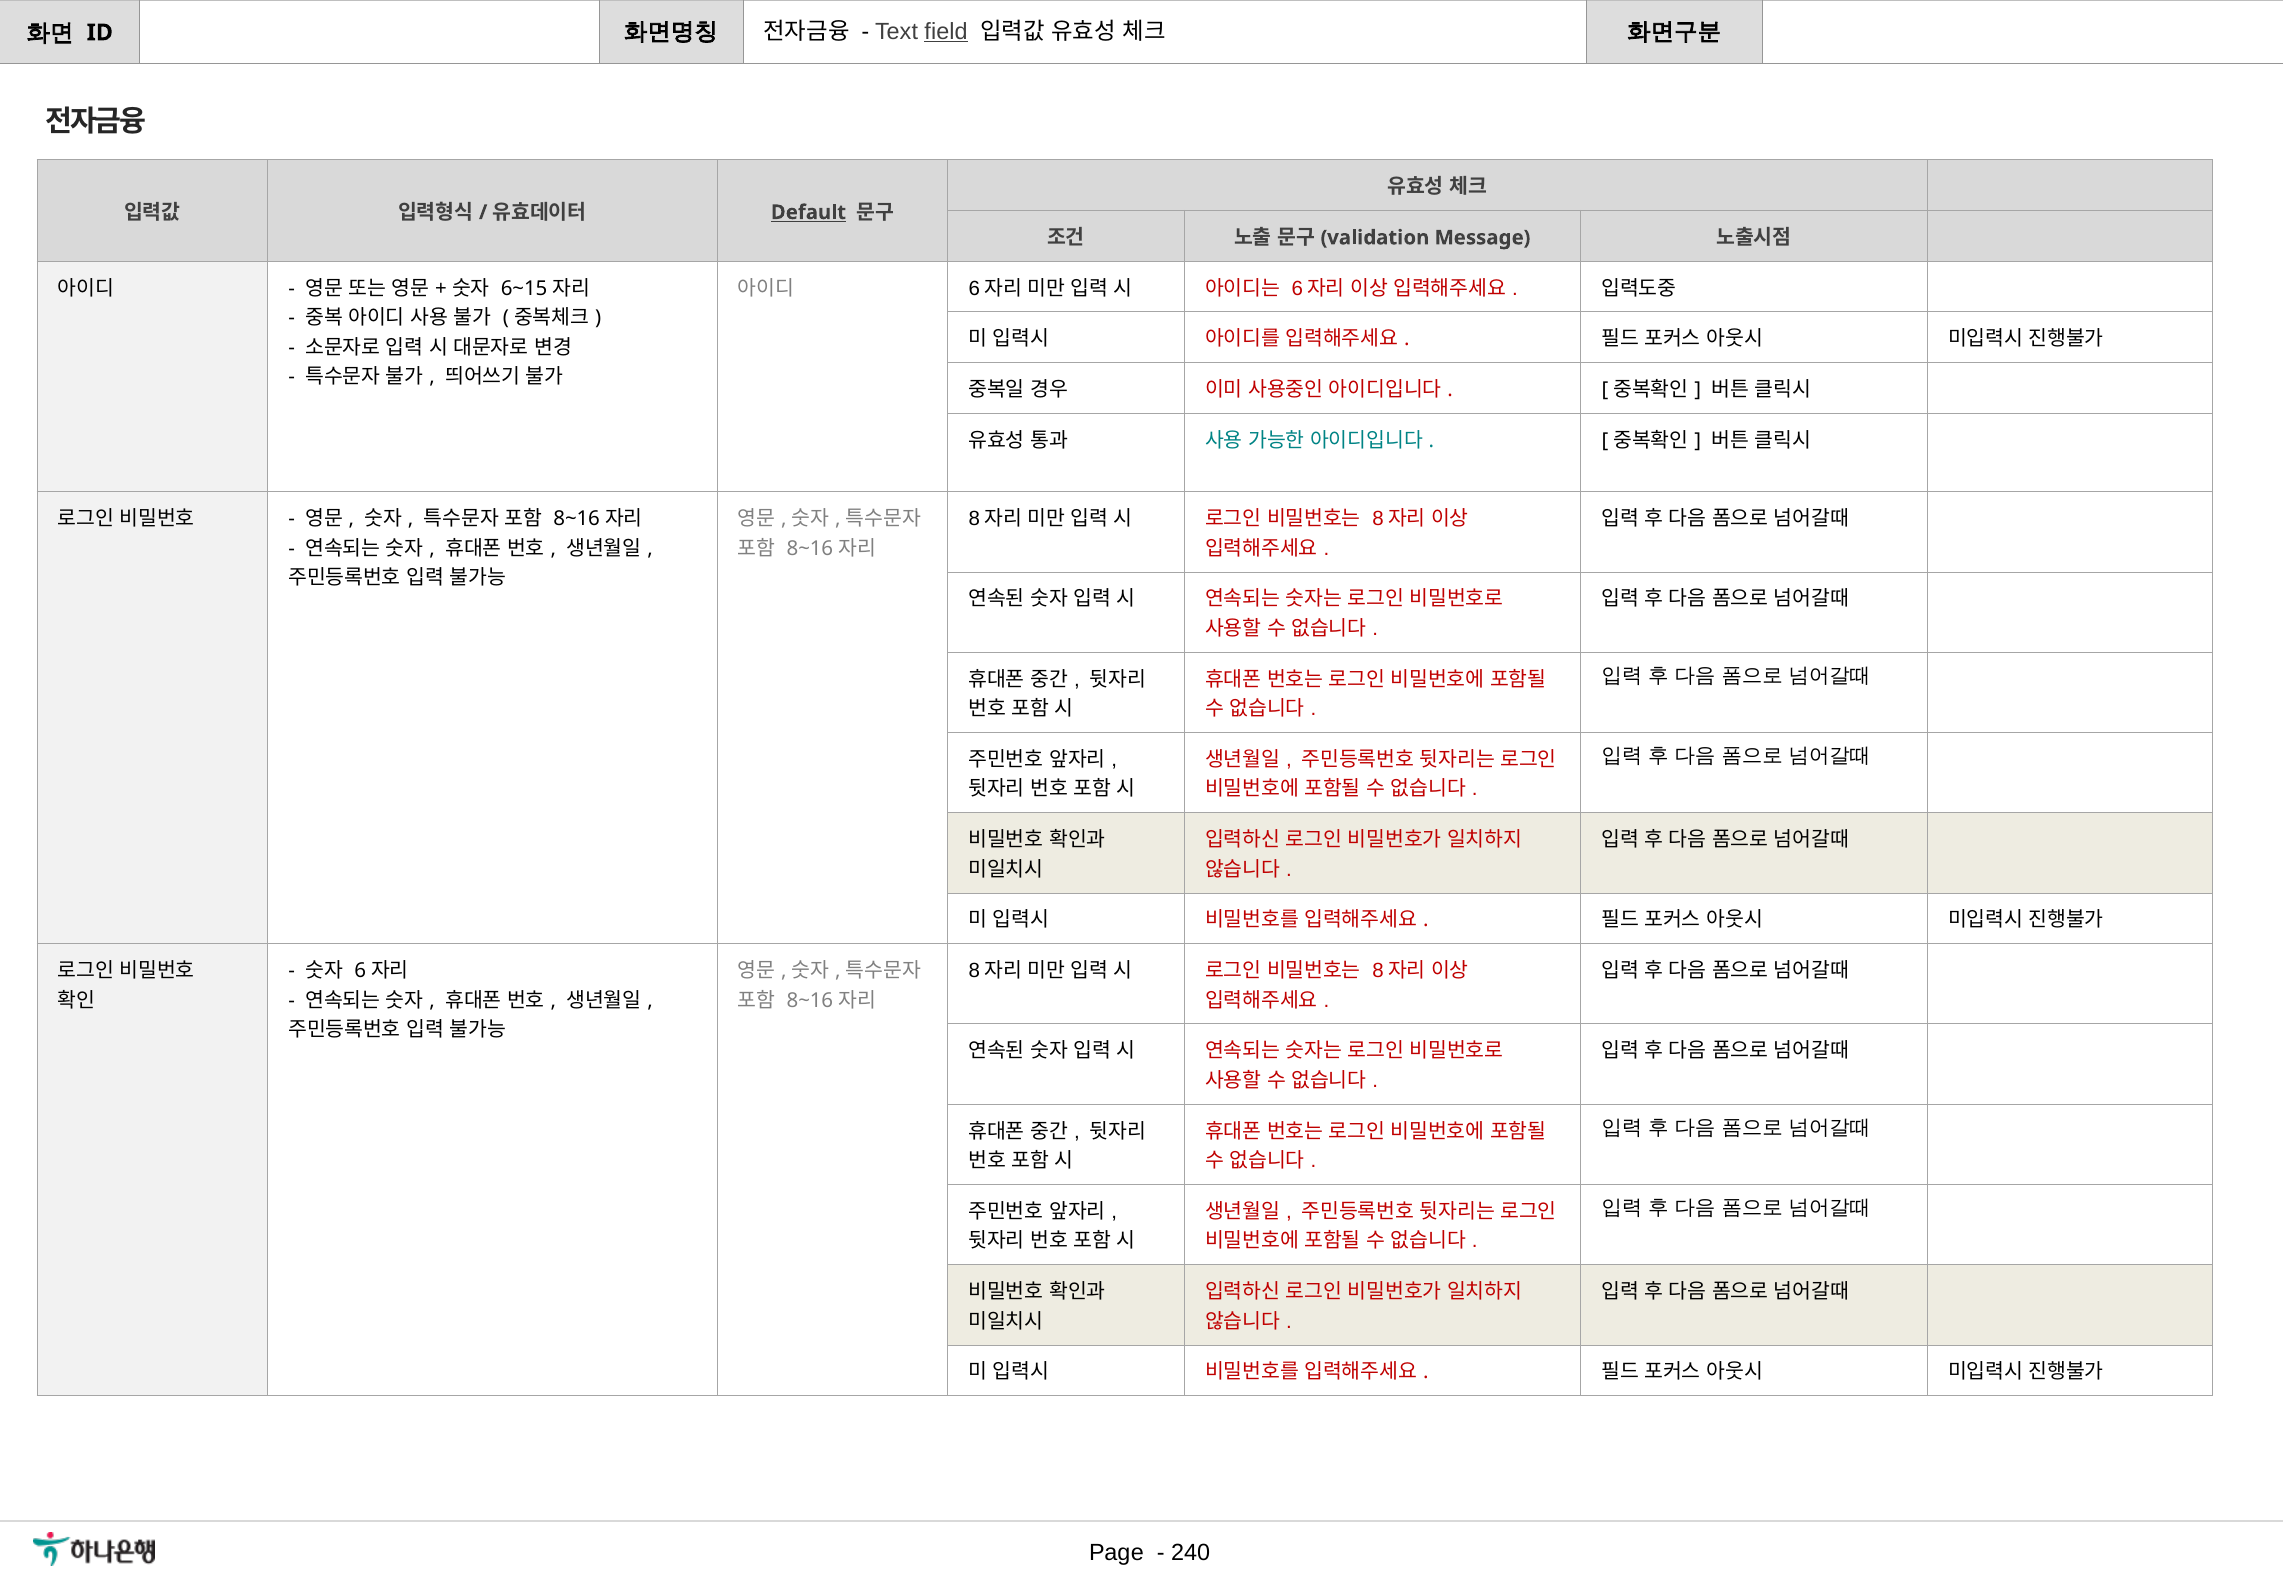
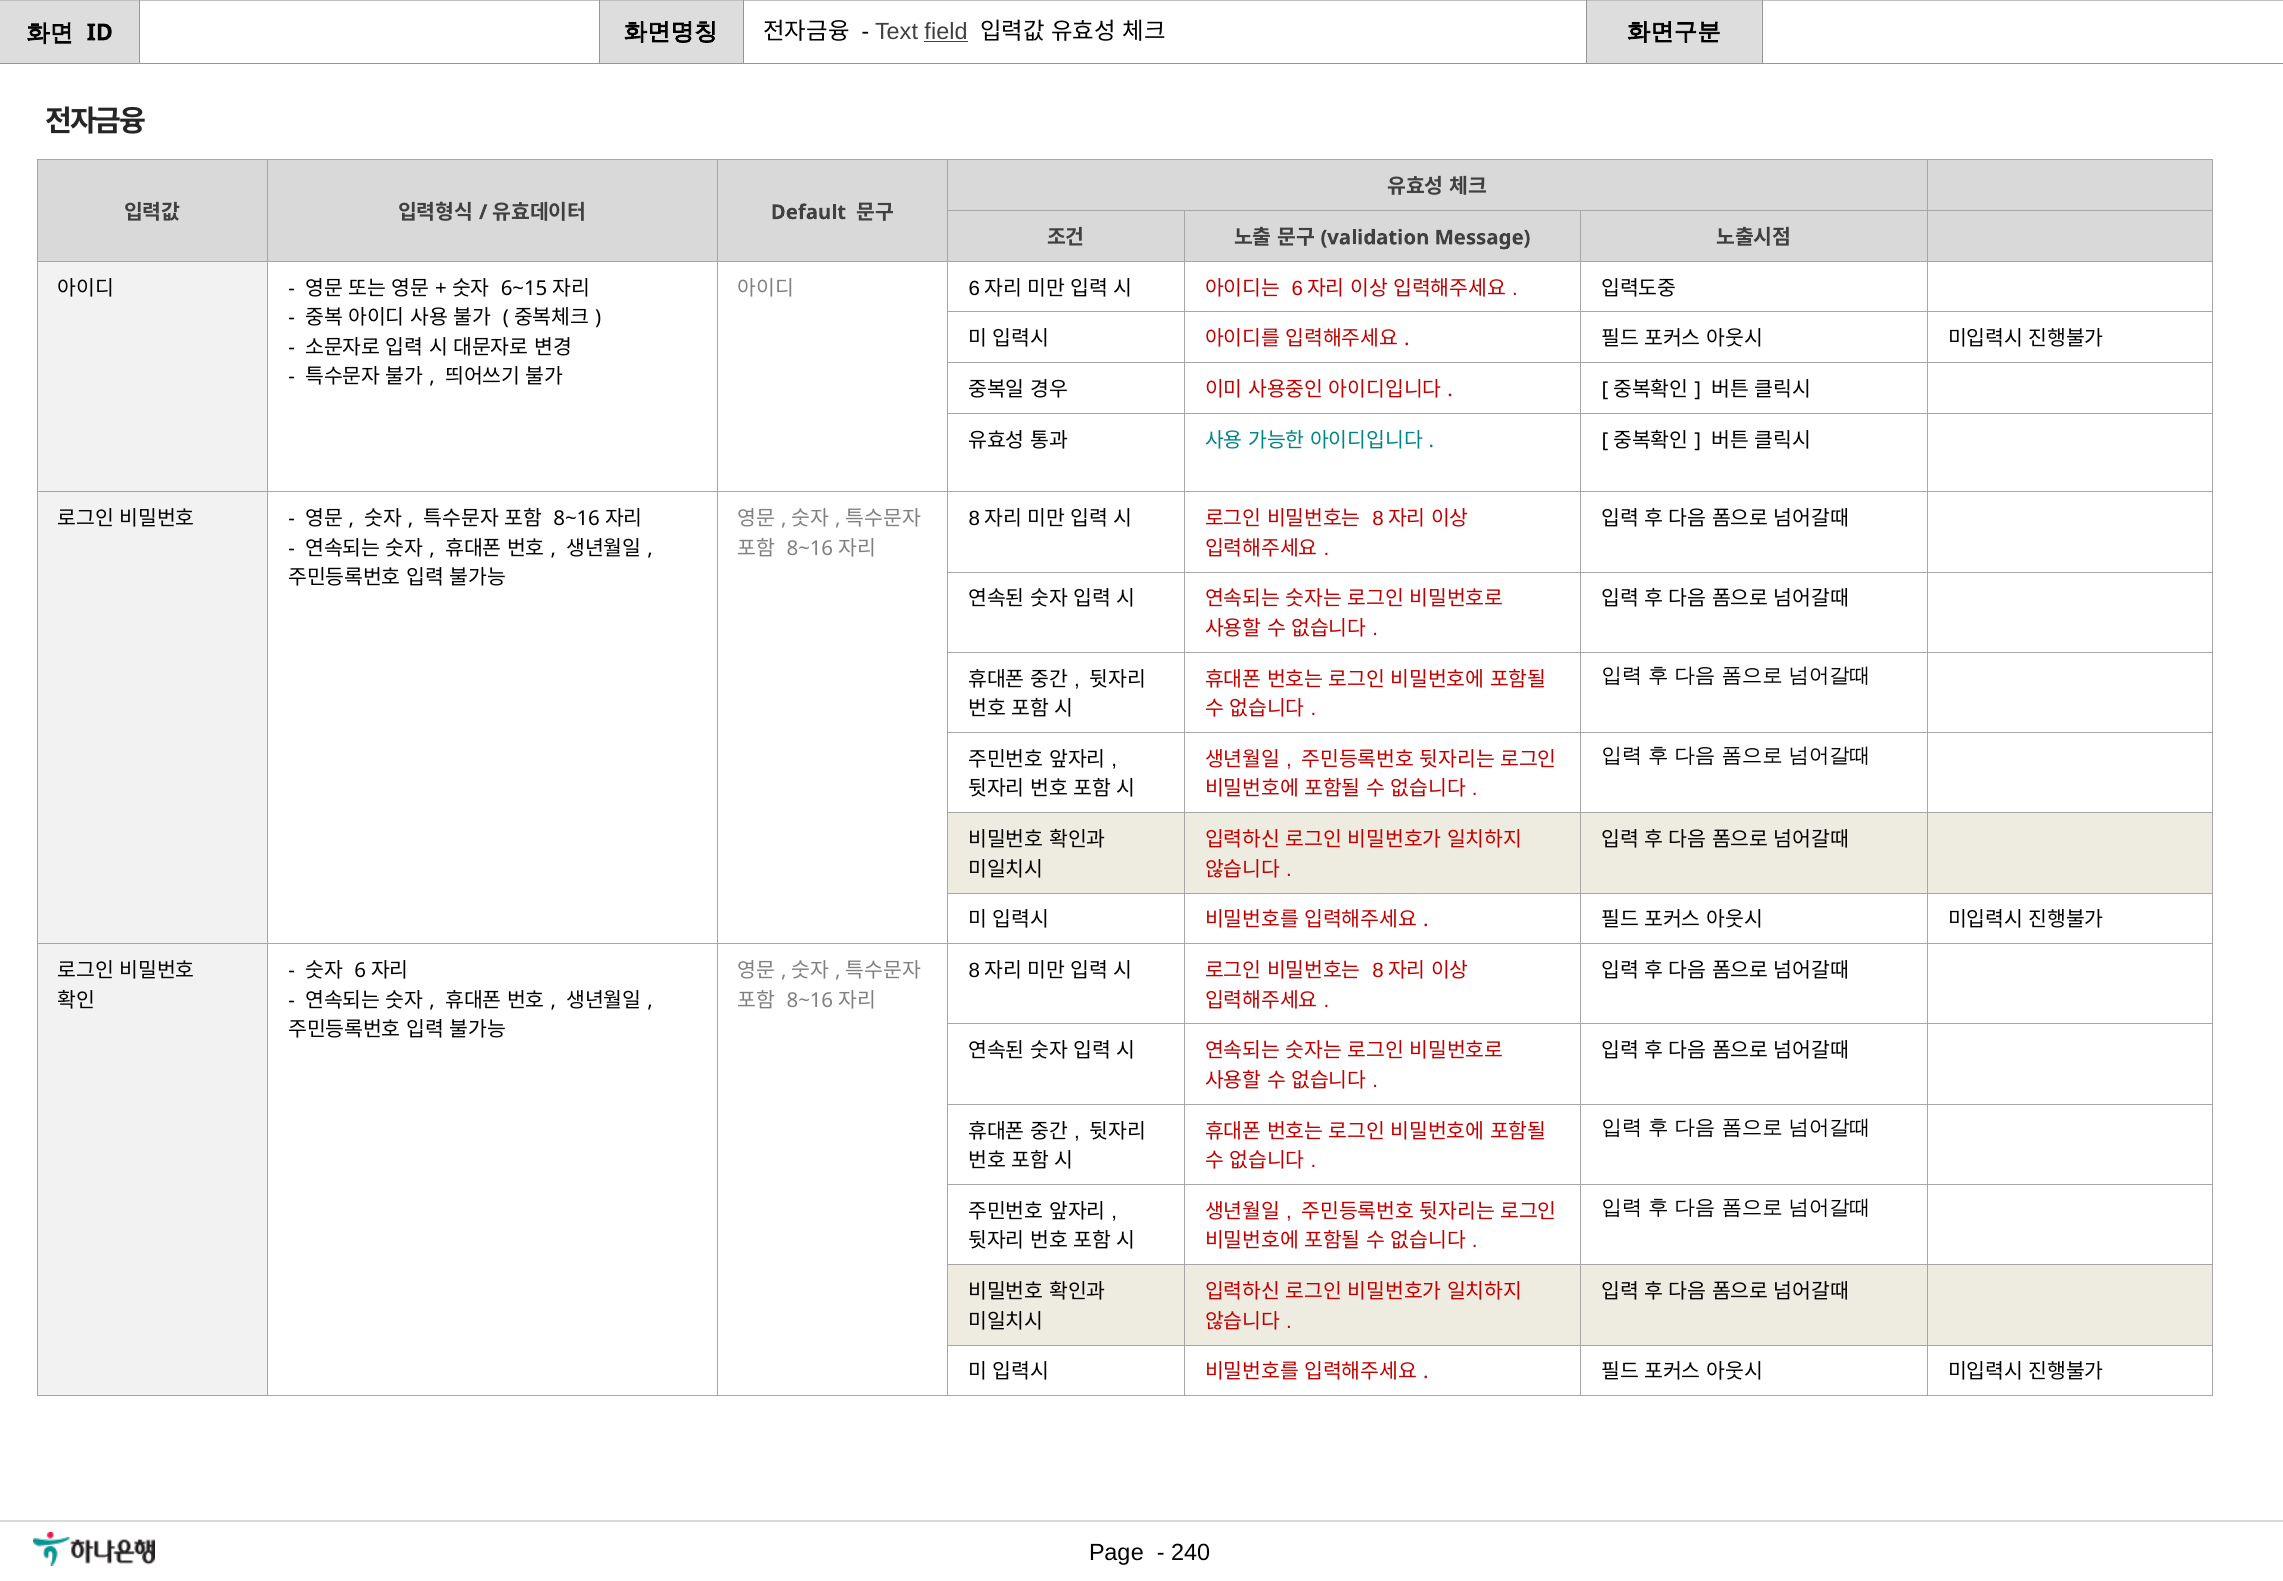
Default underline: present -> none (808, 212)
